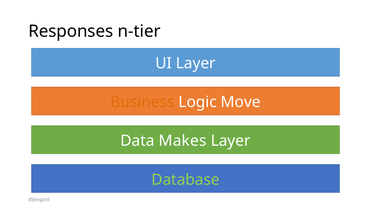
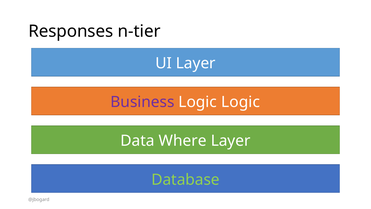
Business colour: orange -> purple (142, 102)
Logic Move: Move -> Logic (241, 102)
Makes: Makes -> Where (183, 141)
